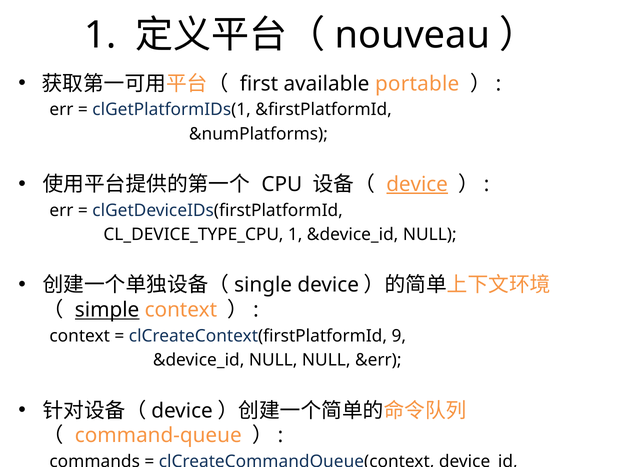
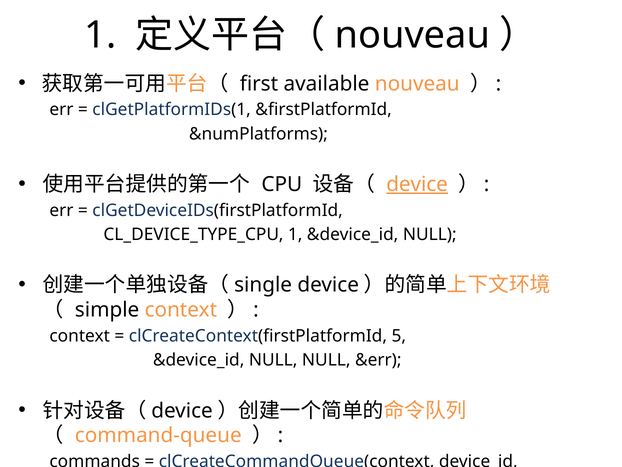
available portable: portable -> nouveau (417, 84)
simple underline: present -> none (107, 310)
9: 9 -> 5 (399, 336)
